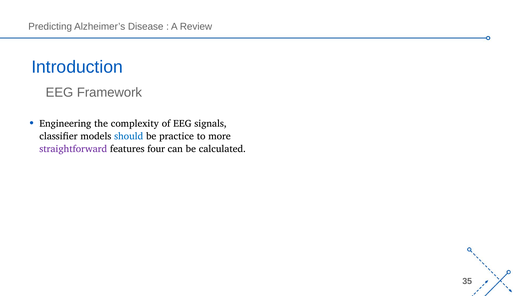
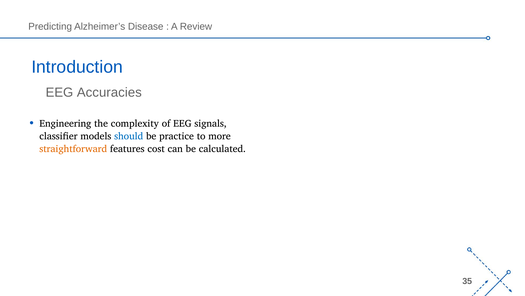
Framework: Framework -> Accuracies (109, 92)
straightforward colour: purple -> orange (73, 148)
four: four -> cost (156, 148)
